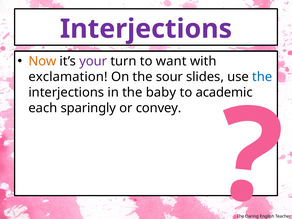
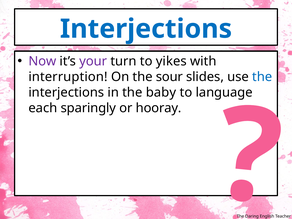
Interjections colour: purple -> blue (146, 29)
Now colour: orange -> purple (42, 61)
want: want -> yikes (171, 61)
exclamation: exclamation -> interruption (68, 77)
academic: academic -> language (224, 92)
convey: convey -> hooray (159, 108)
